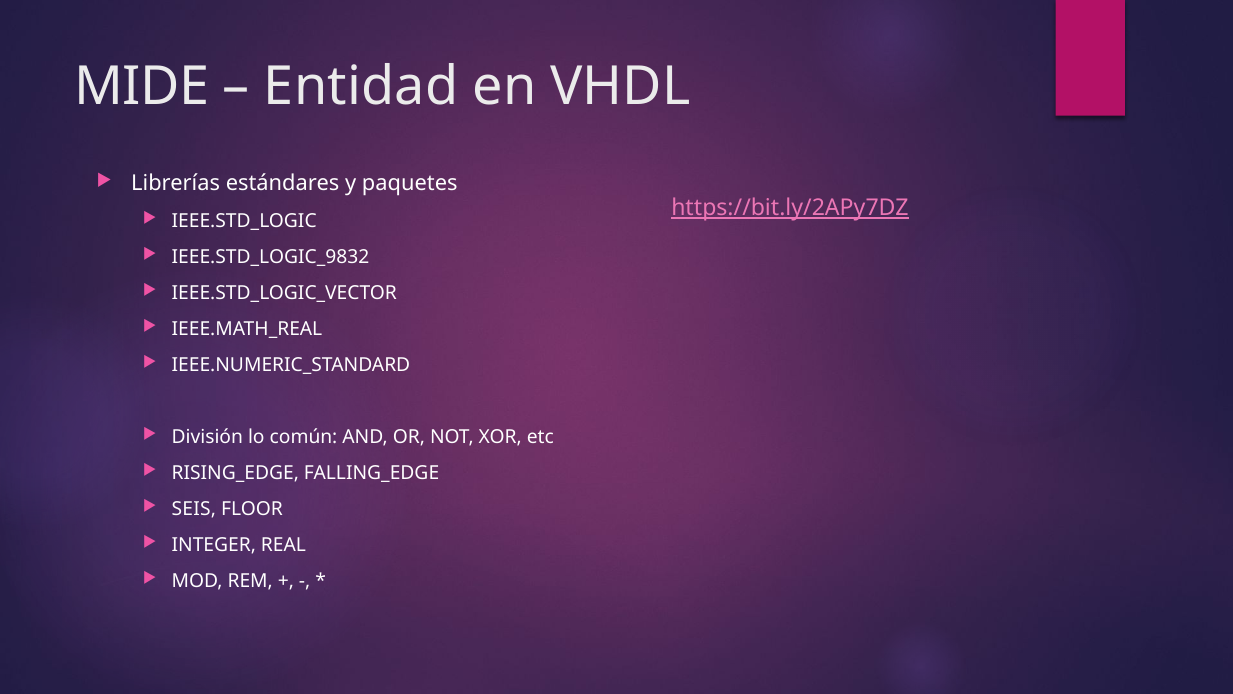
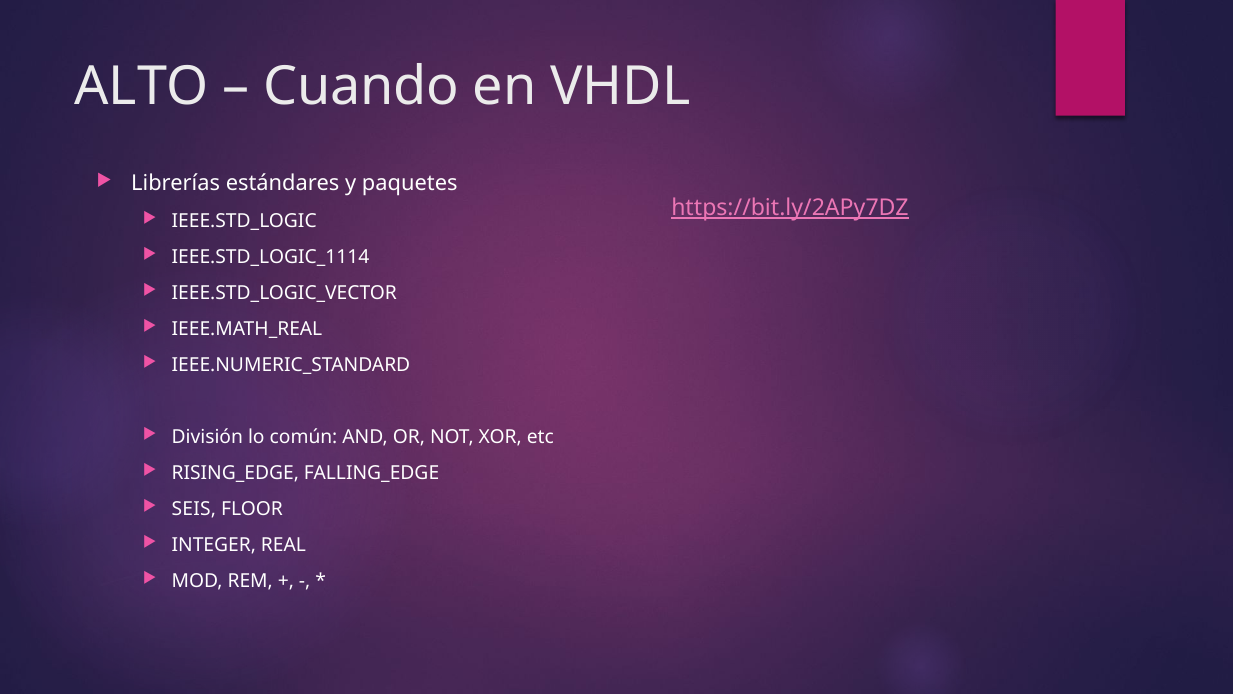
MIDE: MIDE -> ALTO (142, 87)
Entidad: Entidad -> Cuando (361, 87)
IEEE.STD_LOGIC_9832: IEEE.STD_LOGIC_9832 -> IEEE.STD_LOGIC_1114 (270, 257)
